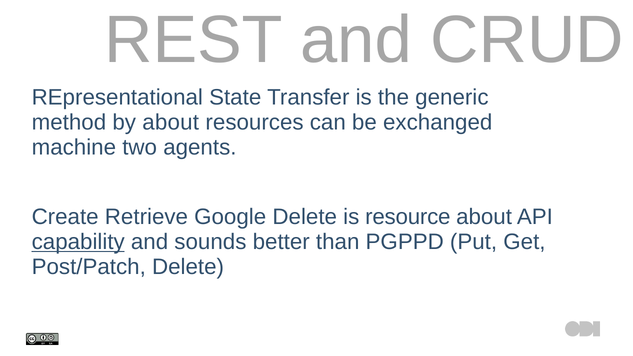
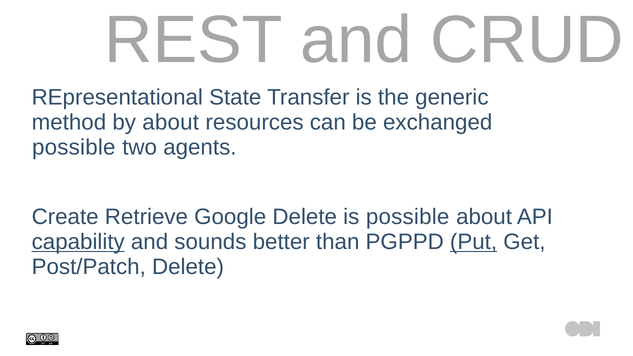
machine: machine -> possible (74, 147)
is resource: resource -> possible (408, 217)
Put underline: none -> present (474, 242)
